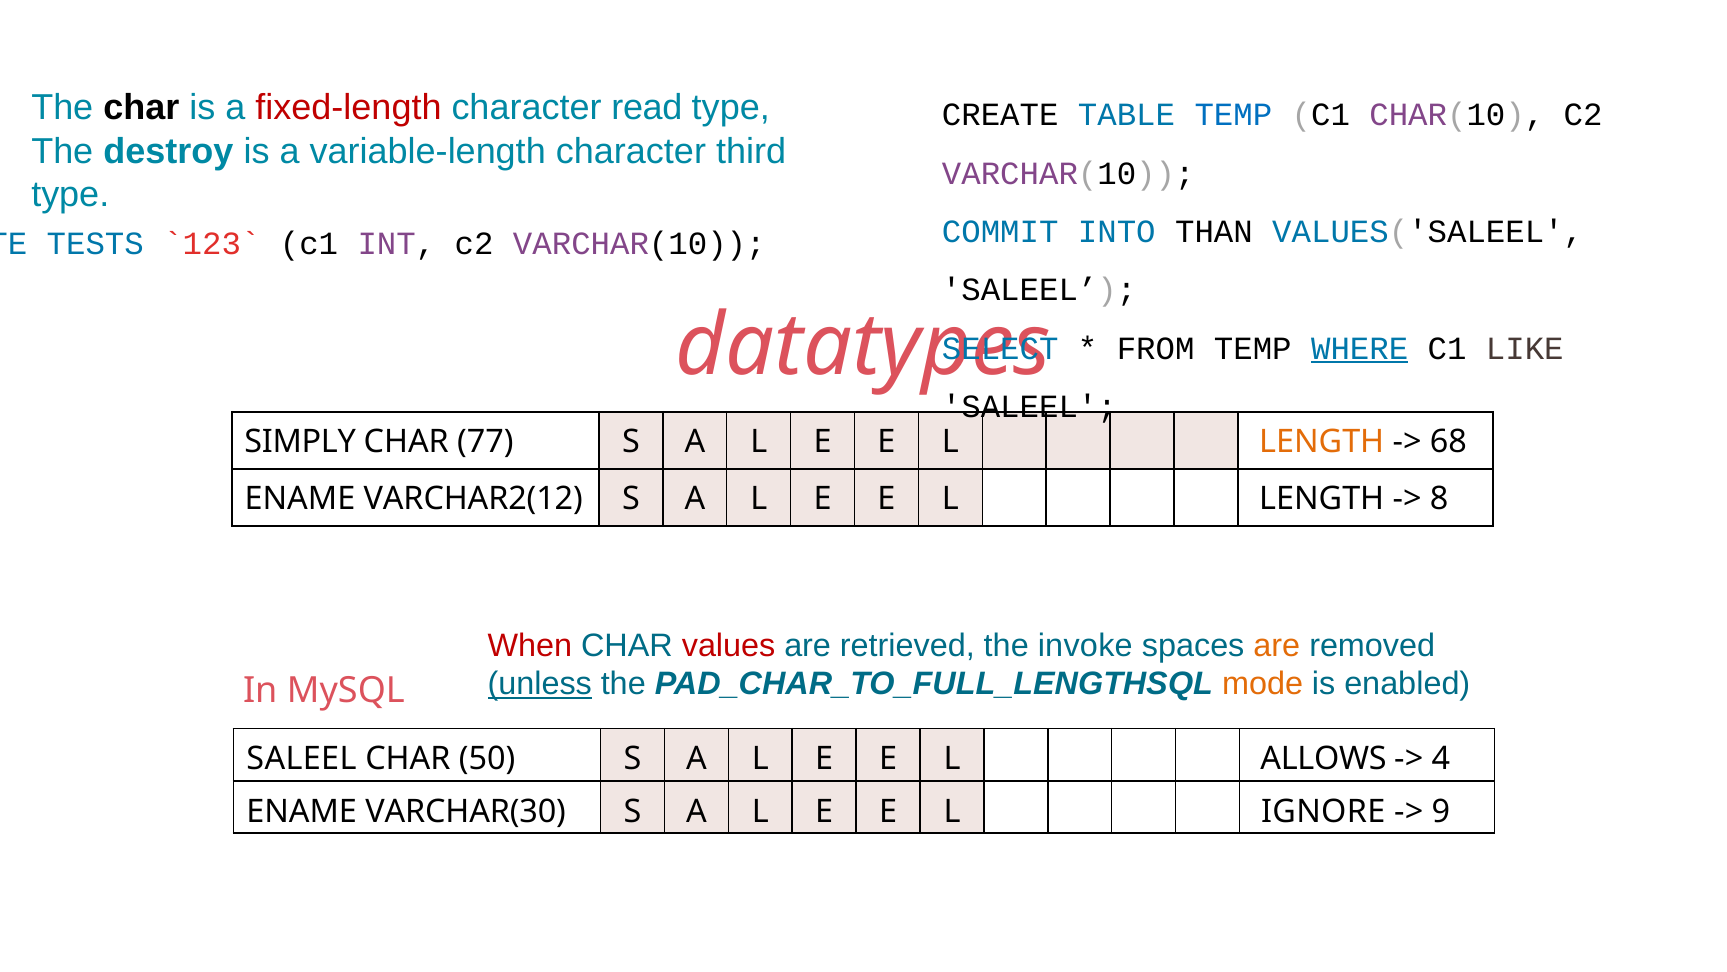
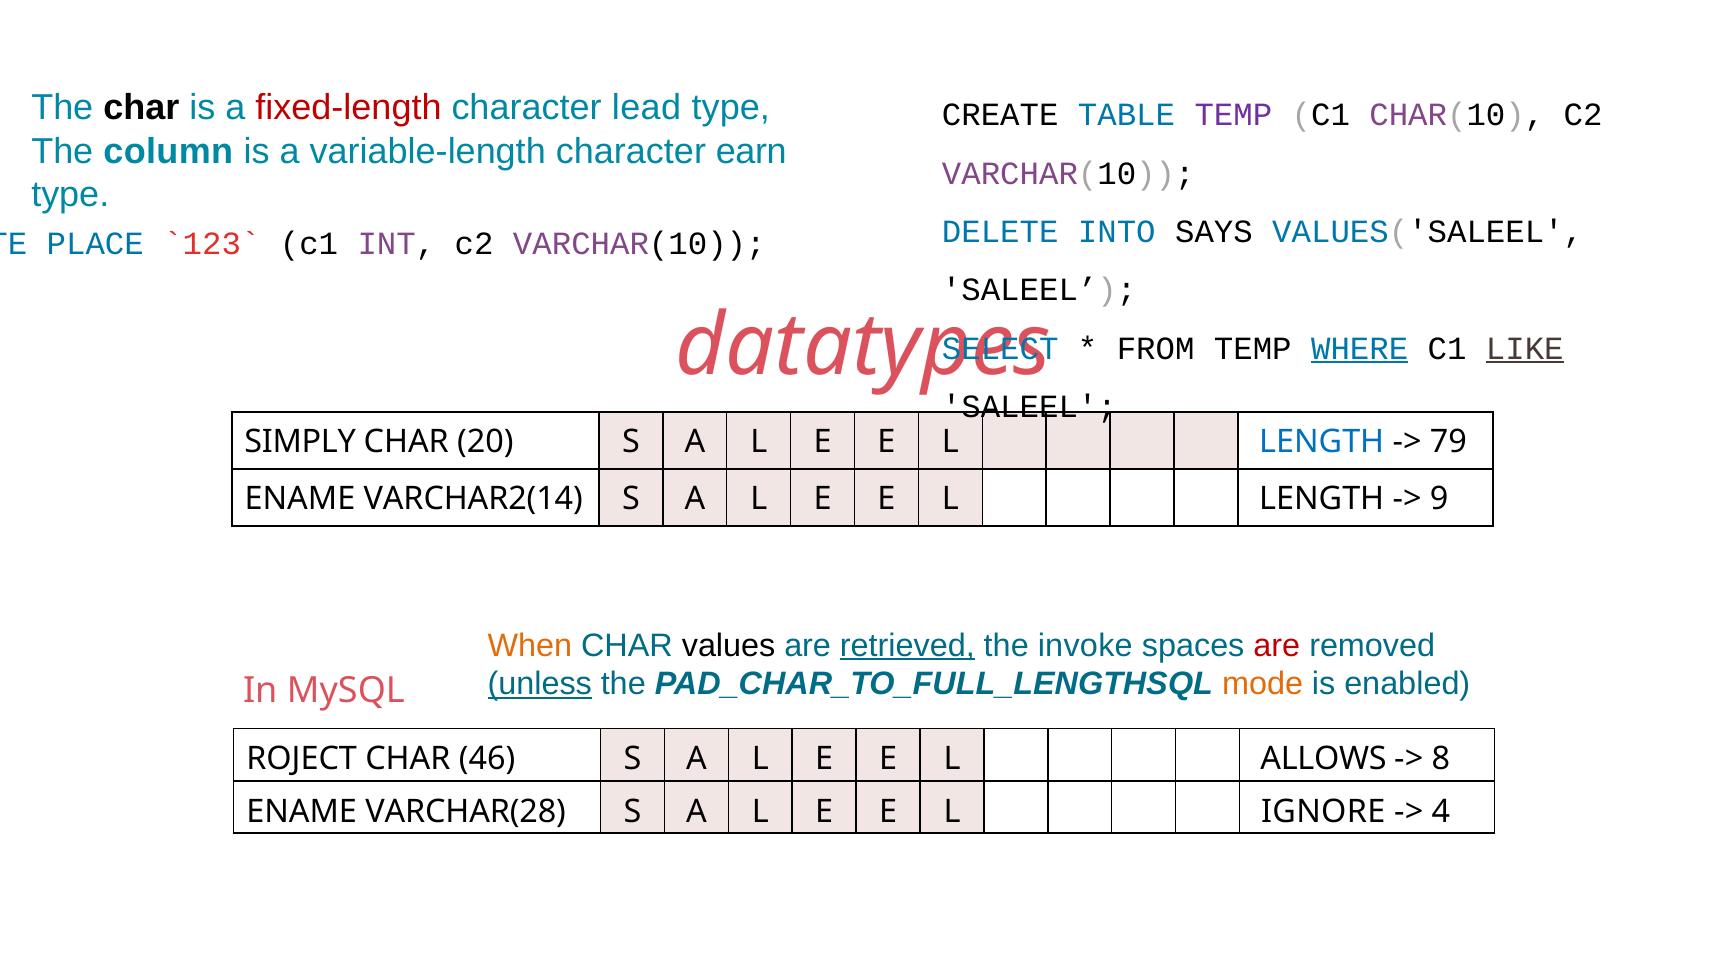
read: read -> lead (647, 108)
TEMP colour: blue -> purple (1233, 115)
destroy: destroy -> column (168, 151)
third: third -> earn (751, 151)
COMMIT: COMMIT -> DELETE (1000, 232)
THAN: THAN -> SAYS (1214, 232)
TESTS: TESTS -> PLACE (95, 243)
LIKE underline: none -> present (1525, 348)
77: 77 -> 20 (485, 442)
LENGTH colour: orange -> blue (1322, 442)
68: 68 -> 79 (1448, 442)
VARCHAR2(12: VARCHAR2(12 -> VARCHAR2(14 (473, 499)
8: 8 -> 9 (1439, 499)
When colour: red -> orange (530, 645)
values colour: red -> black (729, 645)
retrieved underline: none -> present (907, 645)
are colour: orange -> red (1277, 645)
SALEEL: SALEEL -> ROJECT (302, 758)
50: 50 -> 46 (487, 758)
4: 4 -> 8 (1441, 758)
VARCHAR(30: VARCHAR(30 -> VARCHAR(28 (466, 811)
9: 9 -> 4 (1441, 811)
